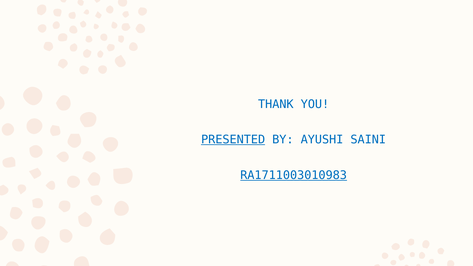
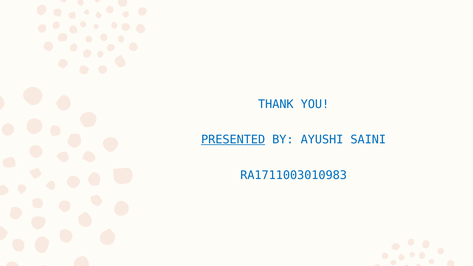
RA1711003010983 underline: present -> none (294, 175)
